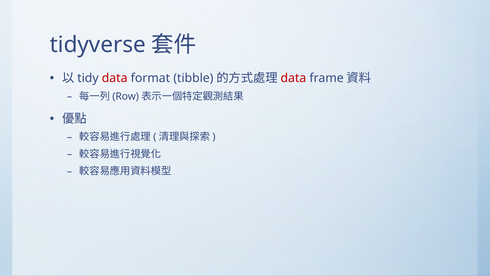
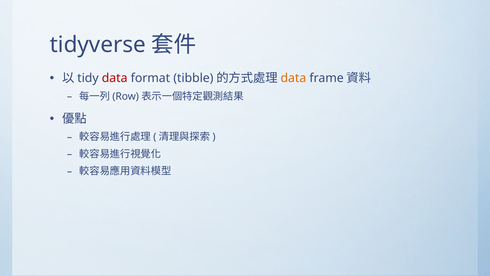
data colour: red -> orange (293, 78)
